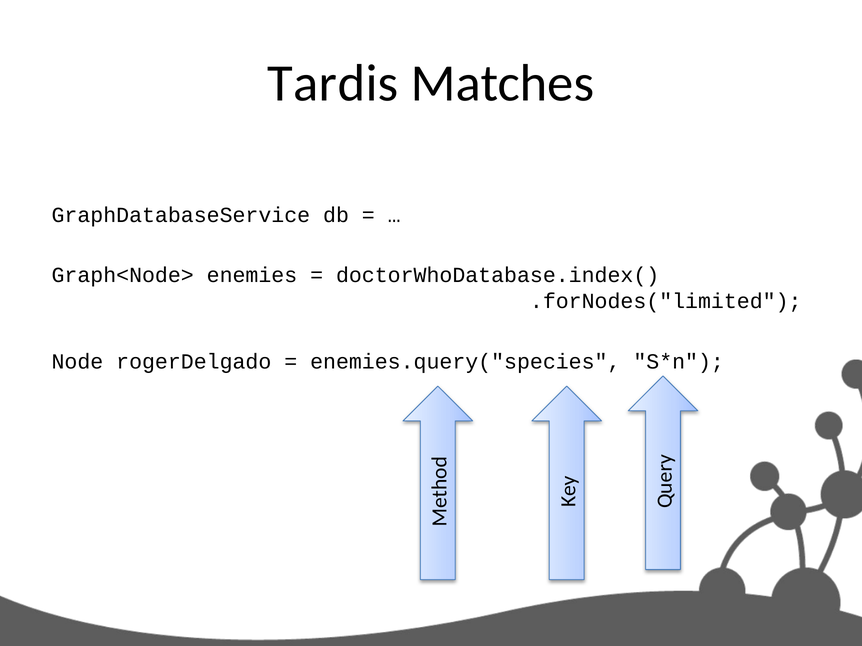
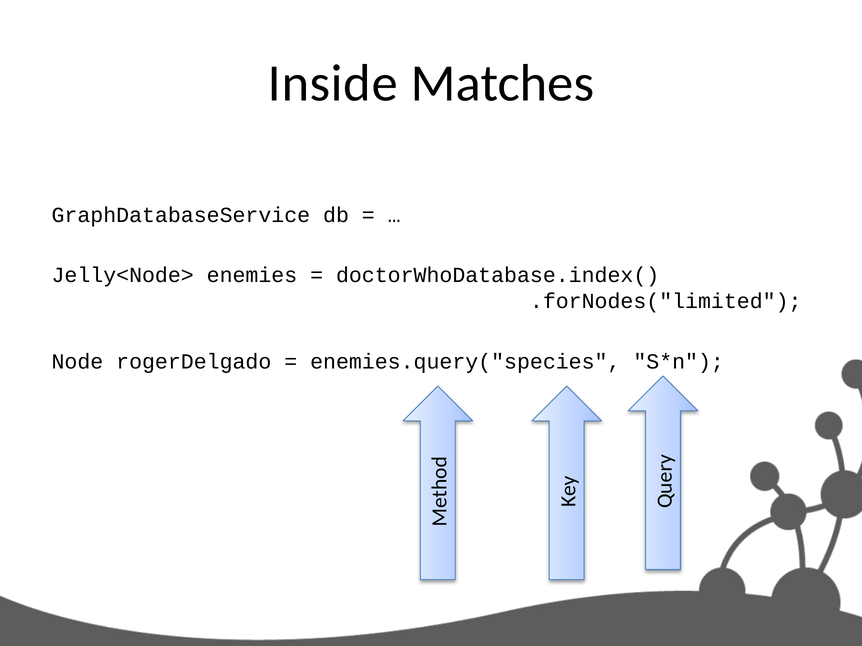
Tardis: Tardis -> Inside (333, 83)
Graph<Node>: Graph<Node> -> Jelly<Node> (123, 276)
